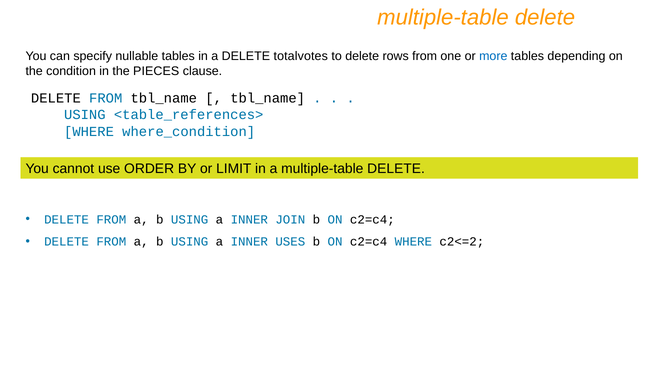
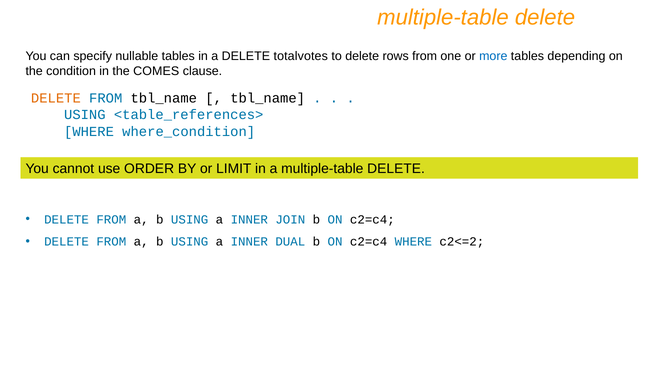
PIECES: PIECES -> COMES (156, 71)
DELETE colour: black -> orange (56, 98)
USES: USES -> DUAL (290, 242)
